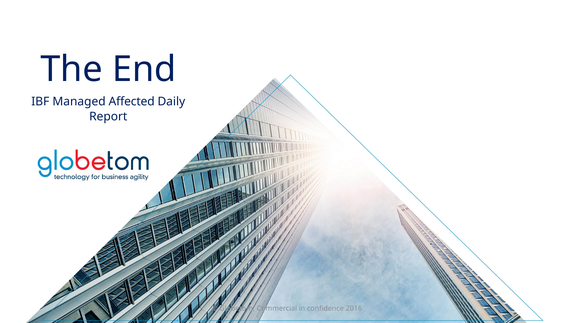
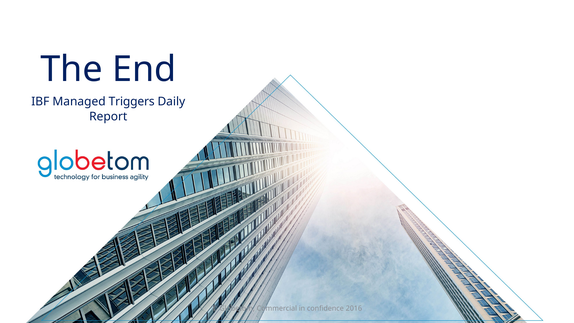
Affected: Affected -> Triggers (132, 102)
